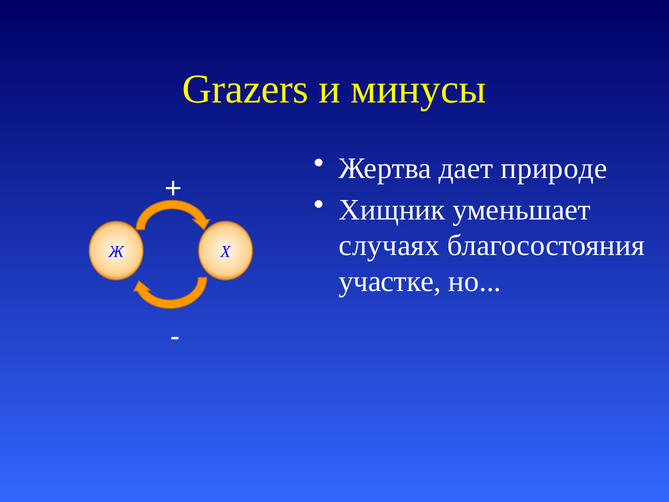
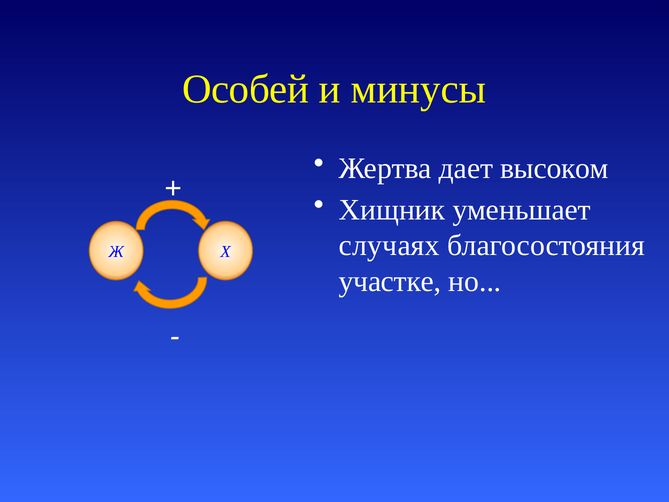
Grazers: Grazers -> Особей (246, 89)
природе: природе -> высоком (554, 168)
